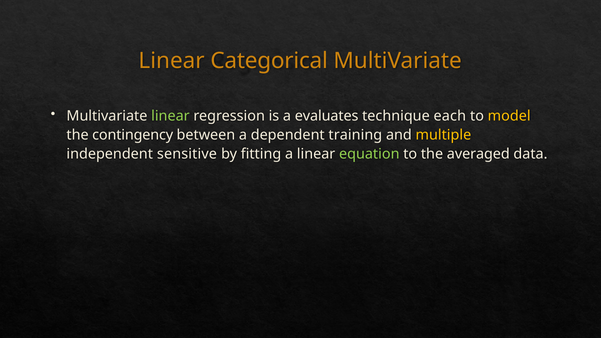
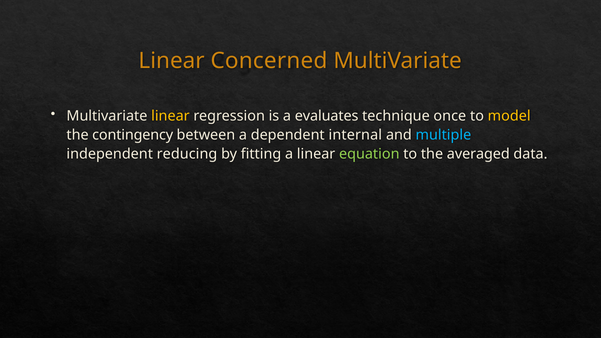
Categorical: Categorical -> Concerned (269, 61)
linear colour: light green -> yellow (170, 116)
each: each -> once (450, 116)
training: training -> internal (355, 135)
multiple colour: yellow -> light blue (443, 135)
sensitive: sensitive -> reducing (187, 154)
